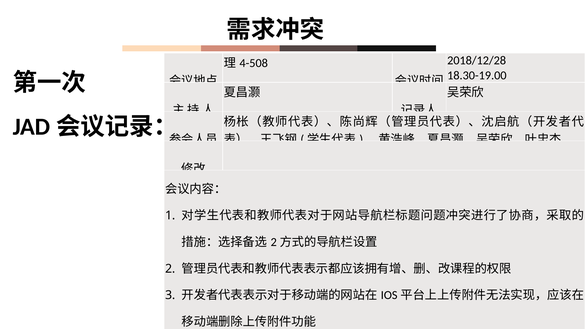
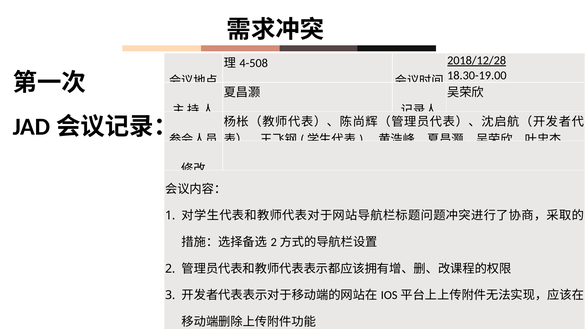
2018/12/28 underline: none -> present (477, 61)
